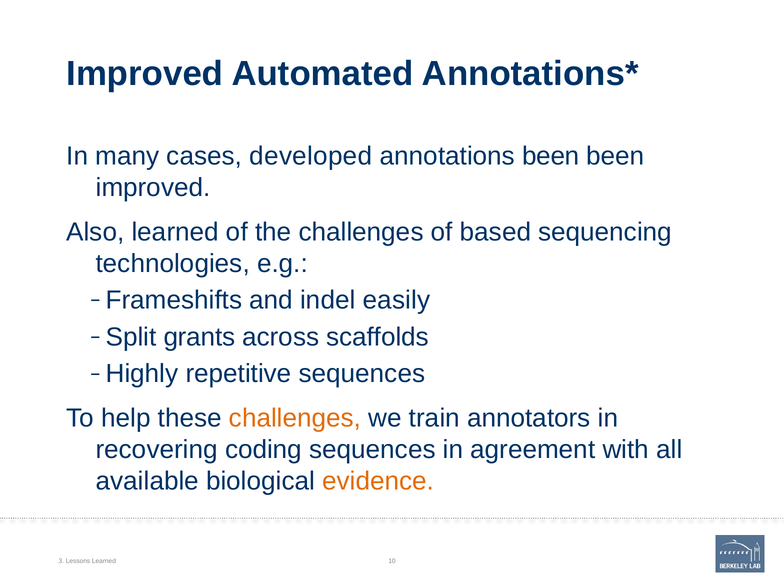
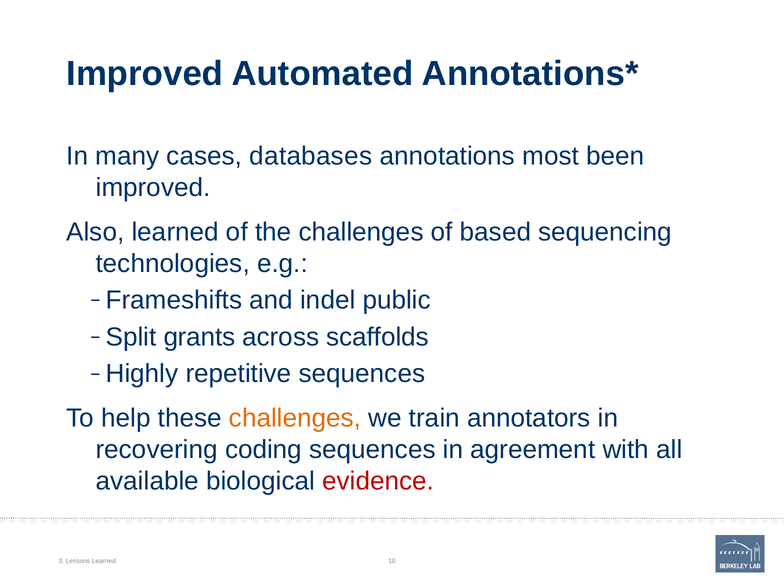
developed: developed -> databases (311, 156)
annotations been: been -> most (551, 156)
easily: easily -> public (397, 300)
evidence colour: orange -> red (378, 481)
